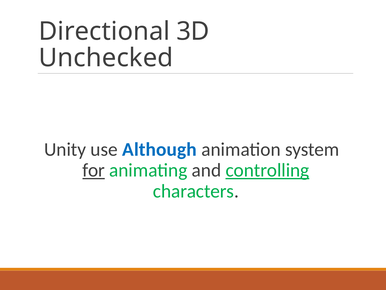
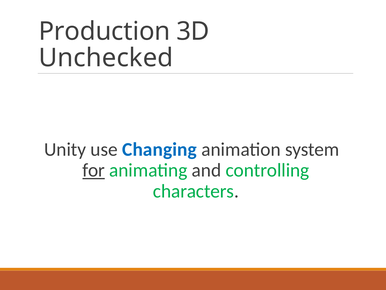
Directional: Directional -> Production (104, 31)
Although: Although -> Changing (160, 149)
controlling underline: present -> none (267, 170)
